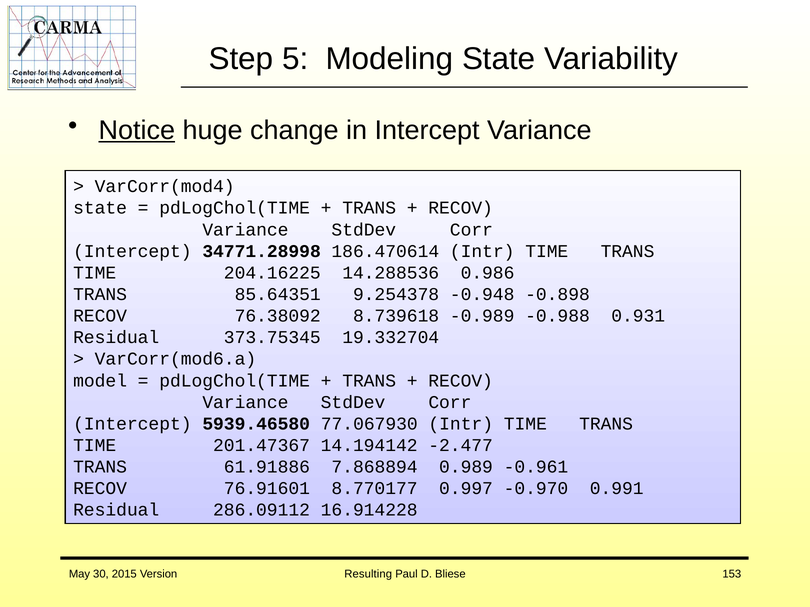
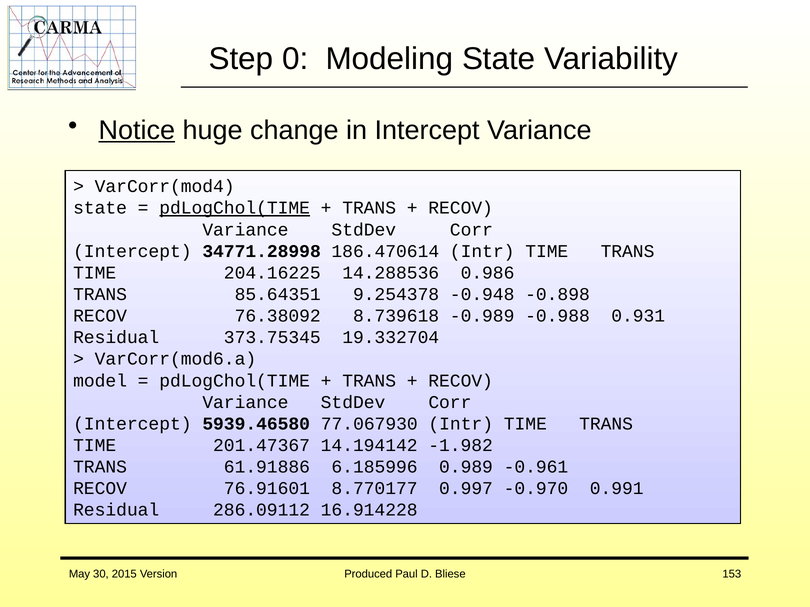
5: 5 -> 0 (295, 59)
pdLogChol(TIME underline: none -> present (235, 208)
-2.477: -2.477 -> -1.982 (461, 446)
7.868894: 7.868894 -> 6.185996 (375, 467)
Resulting: Resulting -> Produced (368, 575)
